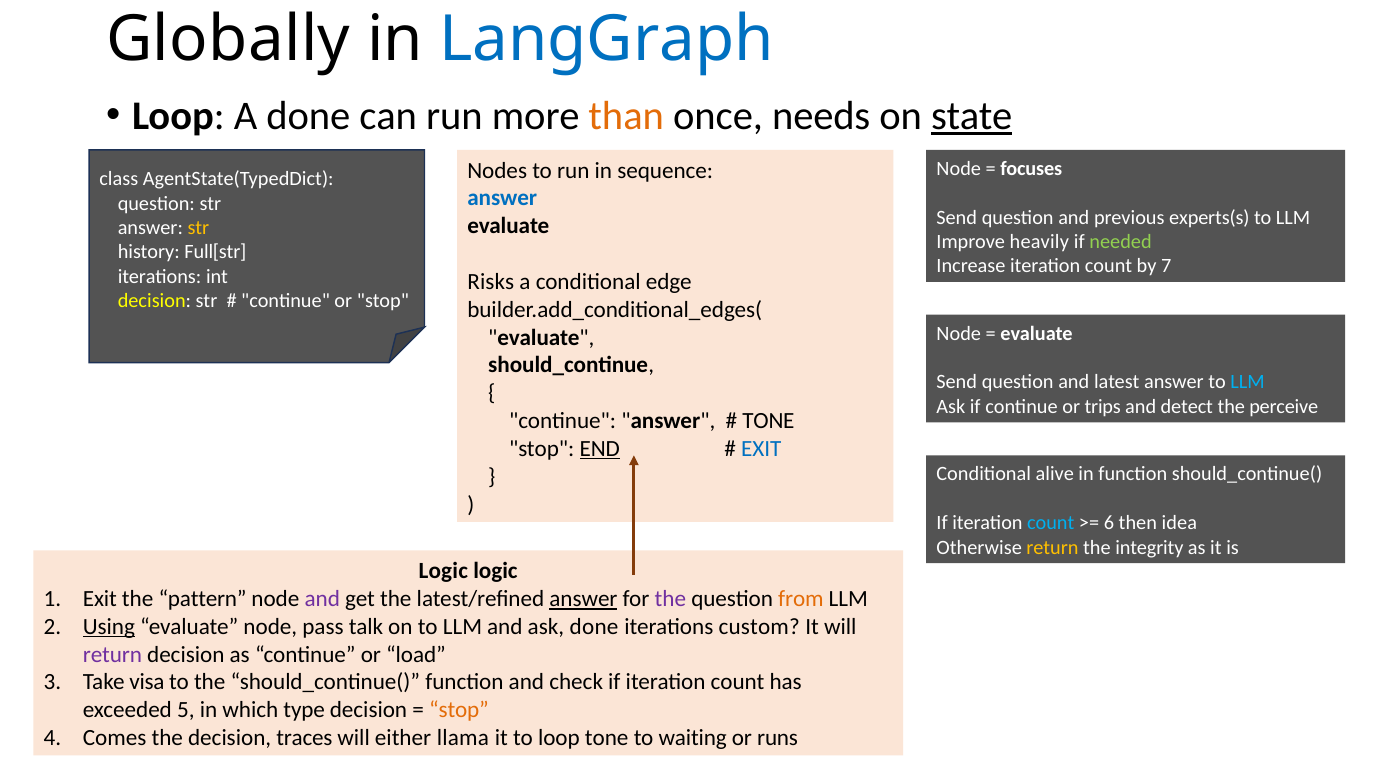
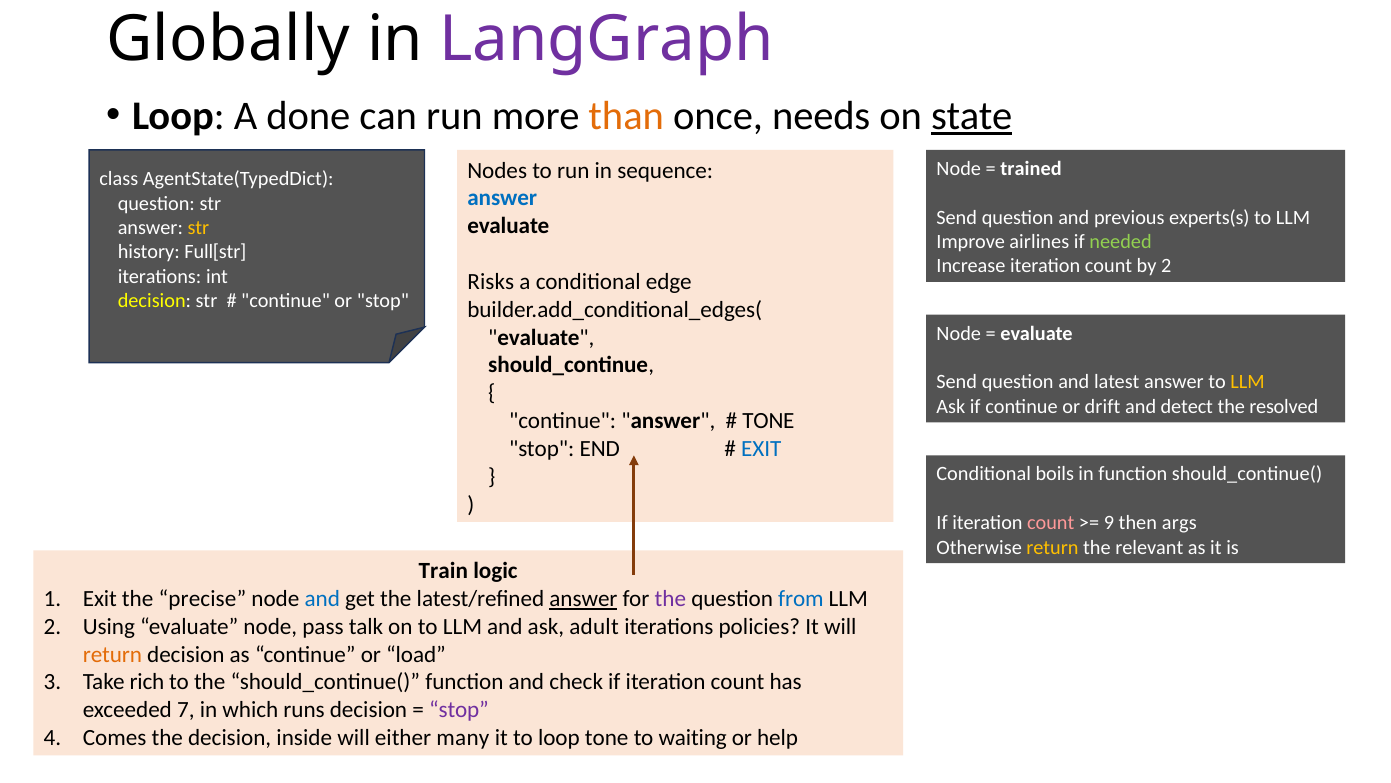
LangGraph colour: blue -> purple (607, 39)
focuses: focuses -> trained (1031, 168)
heavily: heavily -> airlines (1039, 242)
by 7: 7 -> 2 (1166, 266)
LLM colour: light blue -> yellow (1248, 382)
trips: trips -> drift (1103, 406)
perceive: perceive -> resolved (1284, 406)
END underline: present -> none (600, 448)
alive: alive -> boils (1055, 474)
count colour: light blue -> pink (1051, 523)
6: 6 -> 9 (1109, 523)
idea: idea -> args (1179, 523)
integrity: integrity -> relevant (1149, 547)
Logic: Logic -> Train (443, 571)
pattern: pattern -> precise (202, 598)
and colour: purple -> blue (322, 598)
from colour: orange -> blue (801, 598)
Using underline: present -> none (109, 626)
ask done: done -> adult (594, 626)
custom: custom -> policies (759, 626)
return colour: purple -> orange (112, 654)
visa: visa -> rich (147, 682)
5: 5 -> 7 (186, 710)
type: type -> runs (304, 710)
stop colour: orange -> purple (459, 710)
traces: traces -> inside (304, 737)
llama: llama -> many (463, 737)
runs: runs -> help (778, 737)
